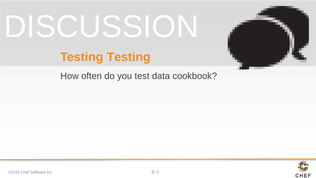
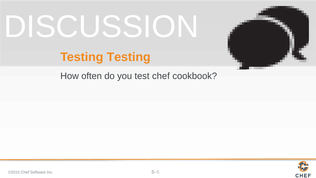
test data: data -> chef (161, 76)
